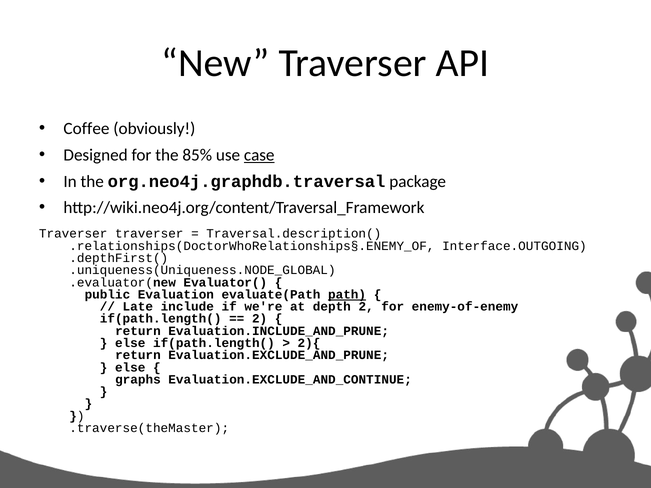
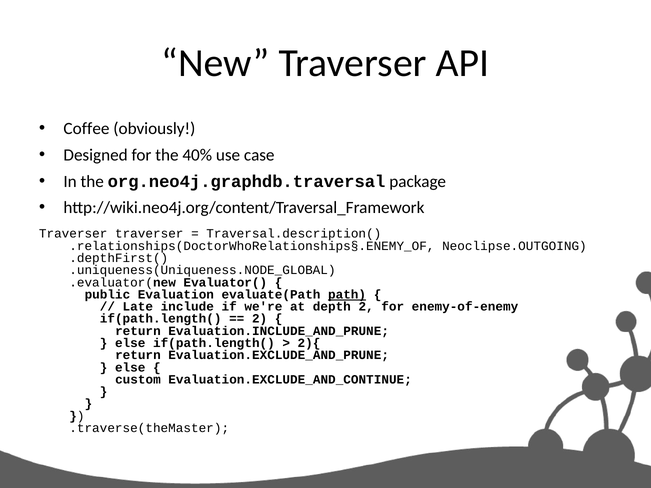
85%: 85% -> 40% (197, 155)
case underline: present -> none (259, 155)
Interface.OUTGOING: Interface.OUTGOING -> Neoclipse.OUTGOING (514, 246)
graphs: graphs -> custom (138, 380)
